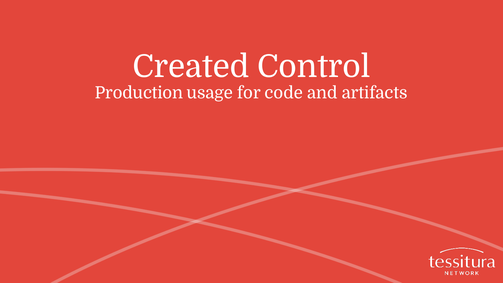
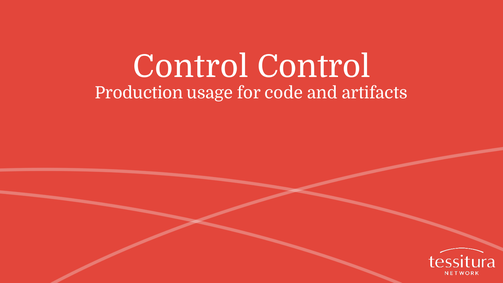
Created: Created -> Control (191, 67)
